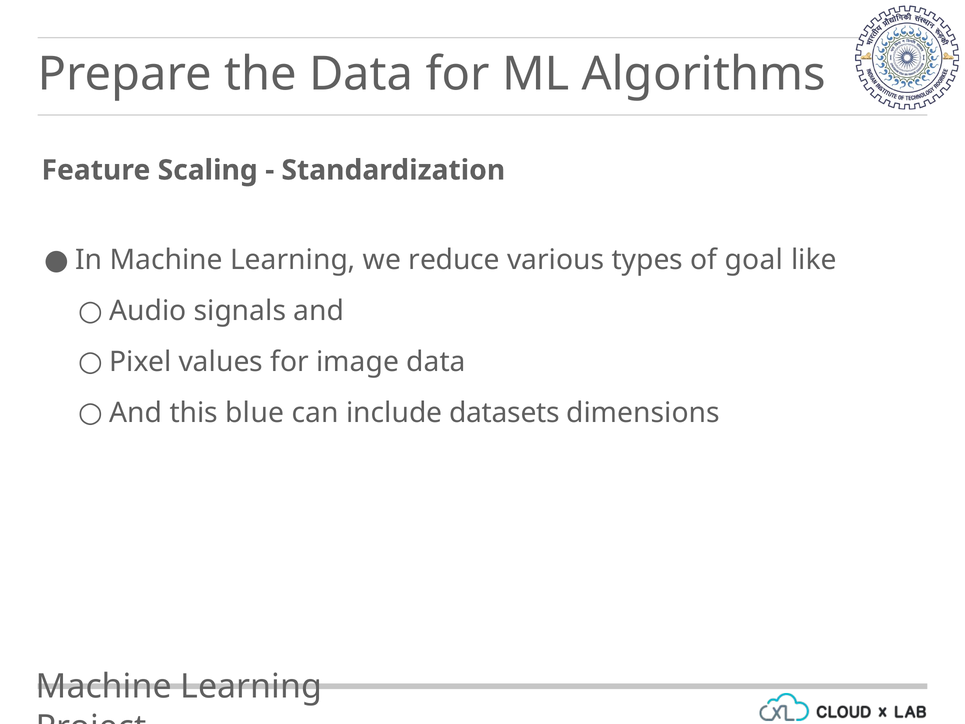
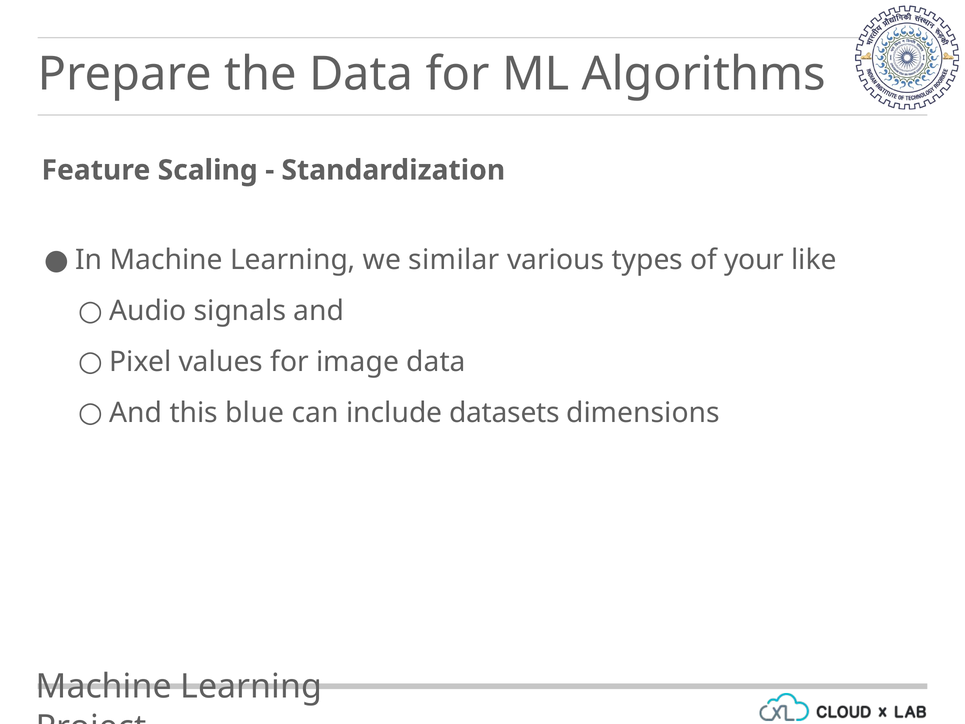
reduce: reduce -> similar (454, 260)
goal: goal -> your (754, 260)
